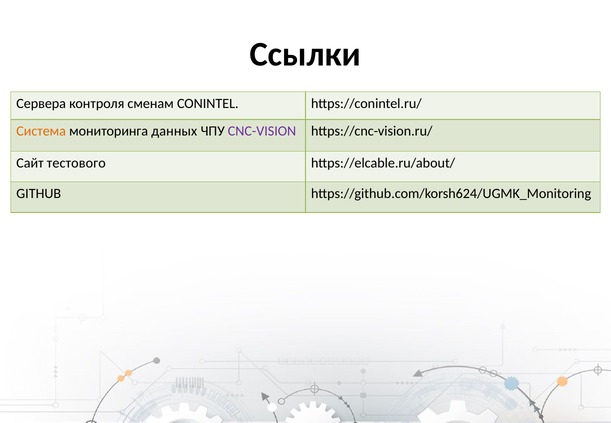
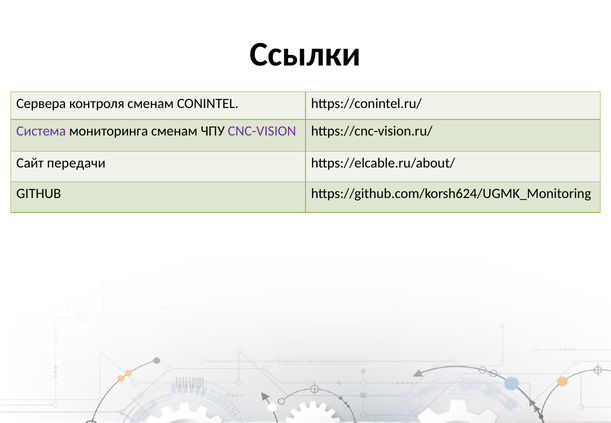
Система colour: orange -> purple (41, 131)
мониторинга данных: данных -> сменам (174, 131)
тестового: тестового -> передачи (76, 163)
